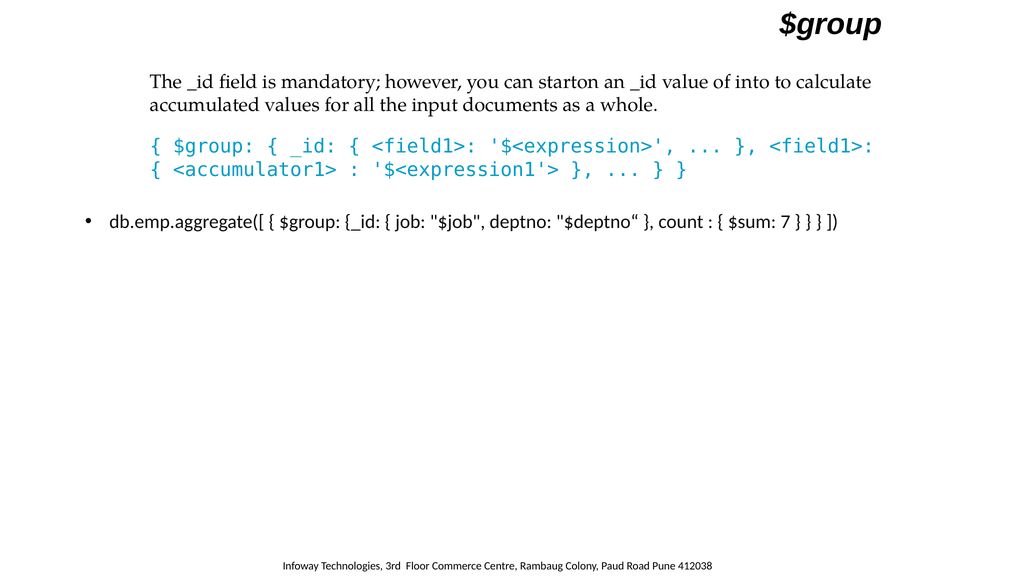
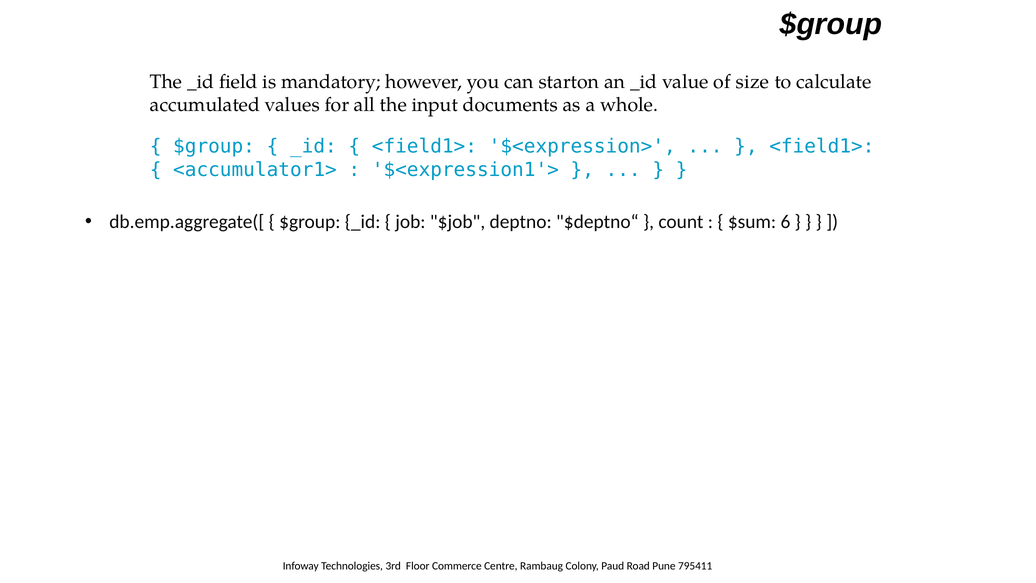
into: into -> size (753, 82)
7: 7 -> 6 (785, 222)
412038: 412038 -> 795411 (695, 566)
